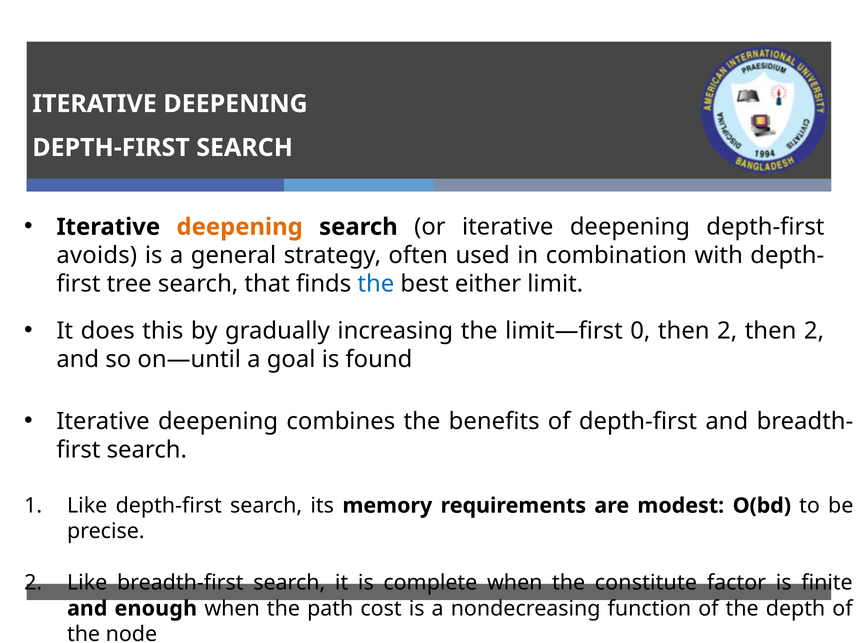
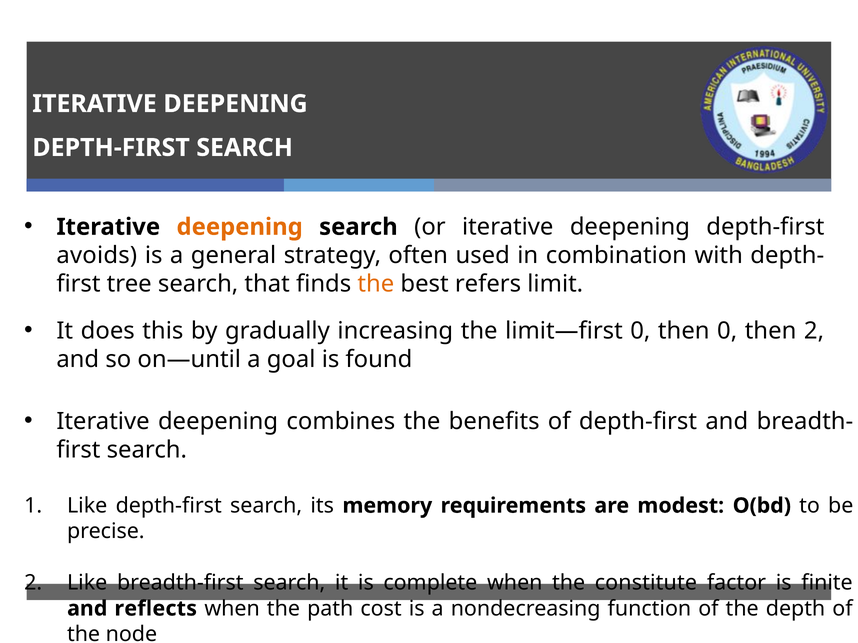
the colour: blue -> orange (376, 284)
either: either -> refers (488, 284)
0 then 2: 2 -> 0 (727, 331)
enough: enough -> reflects (156, 609)
